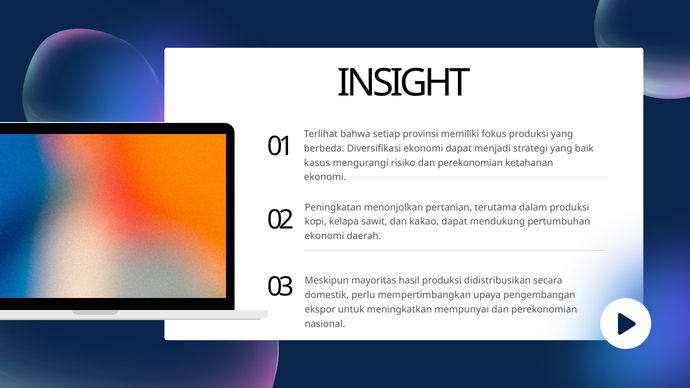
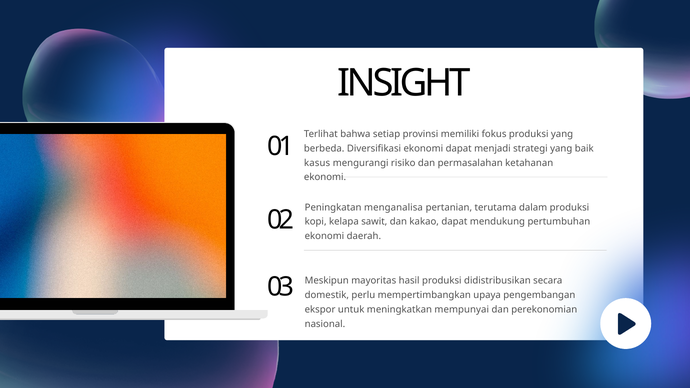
risiko dan perekonomian: perekonomian -> permasalahan (470, 163)
menonjolkan: menonjolkan -> menganalisa (393, 208)
